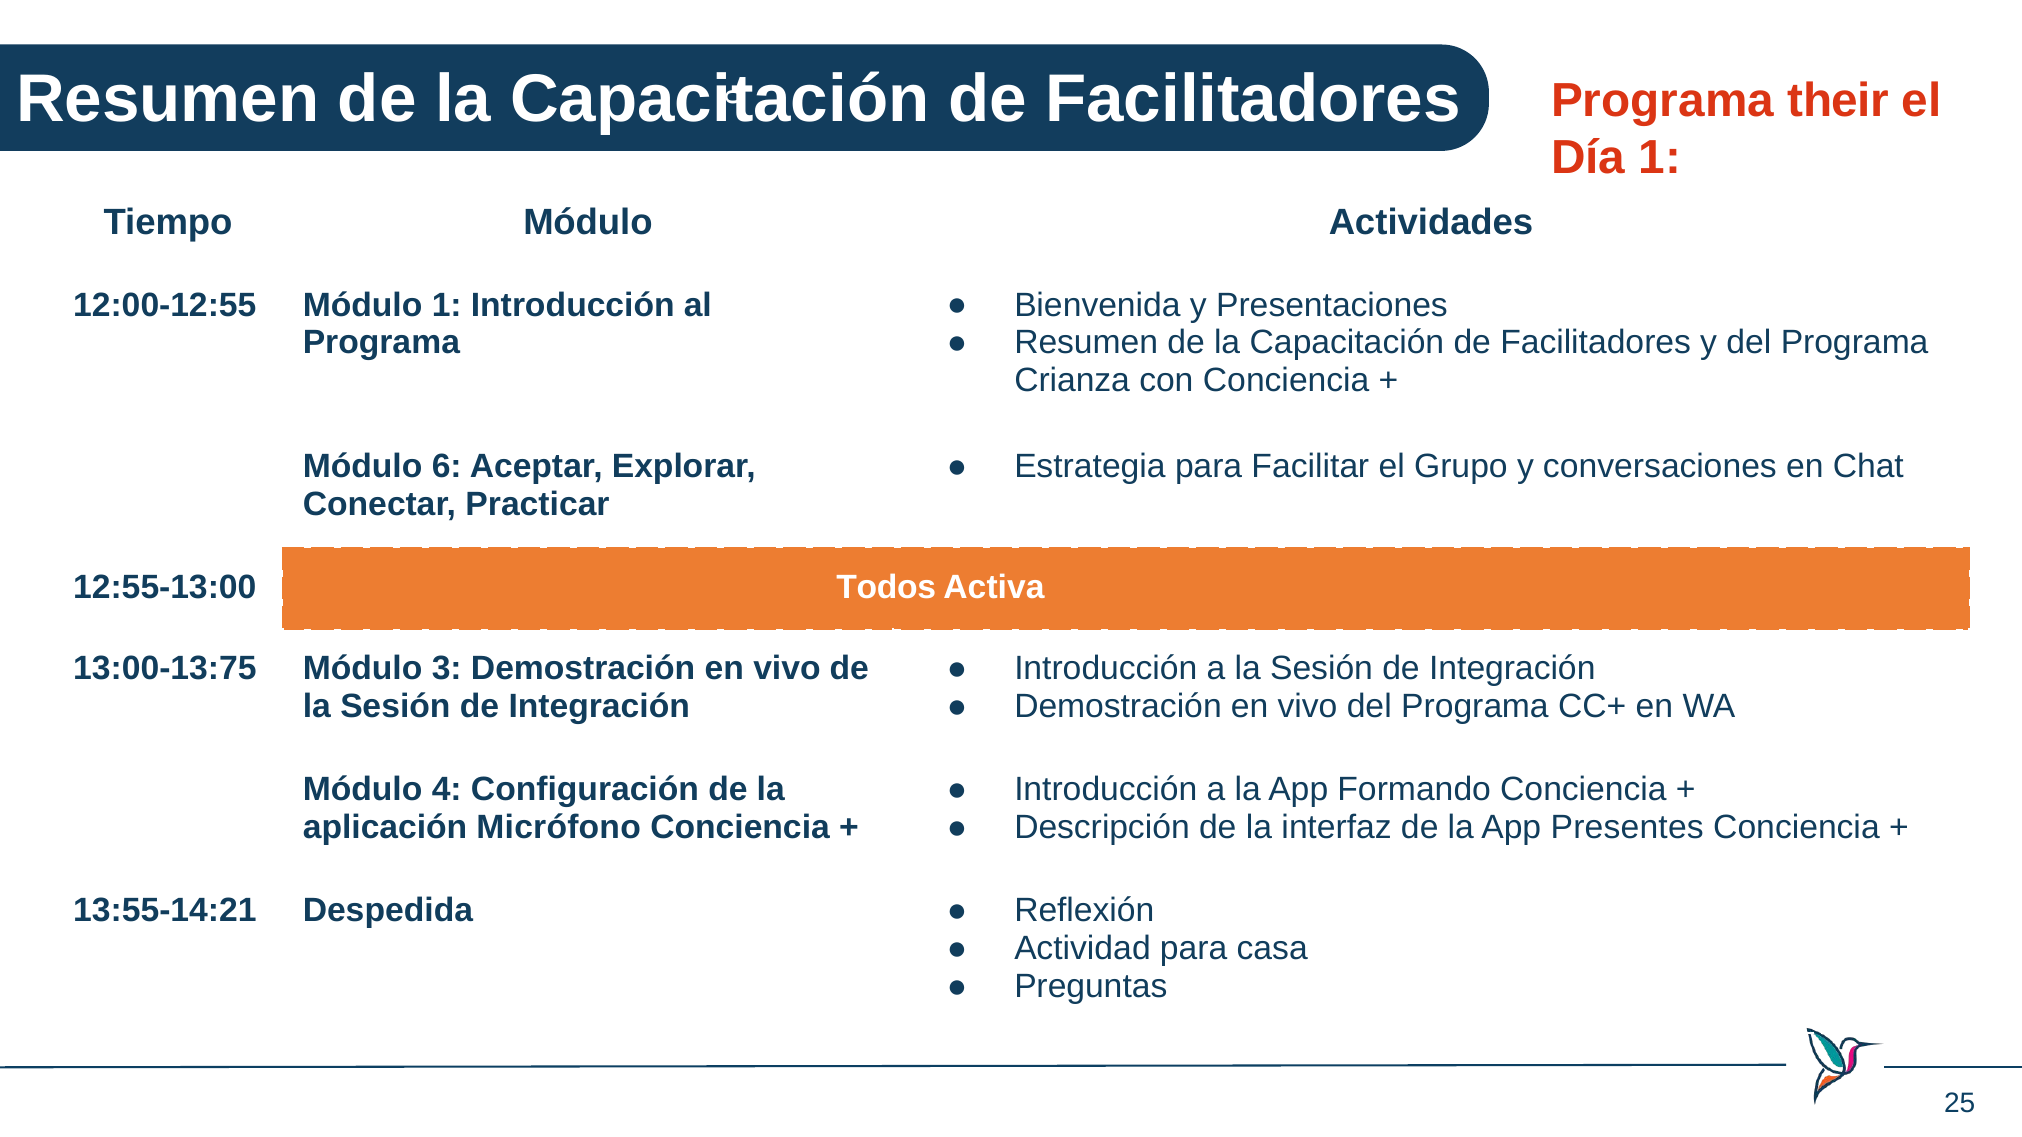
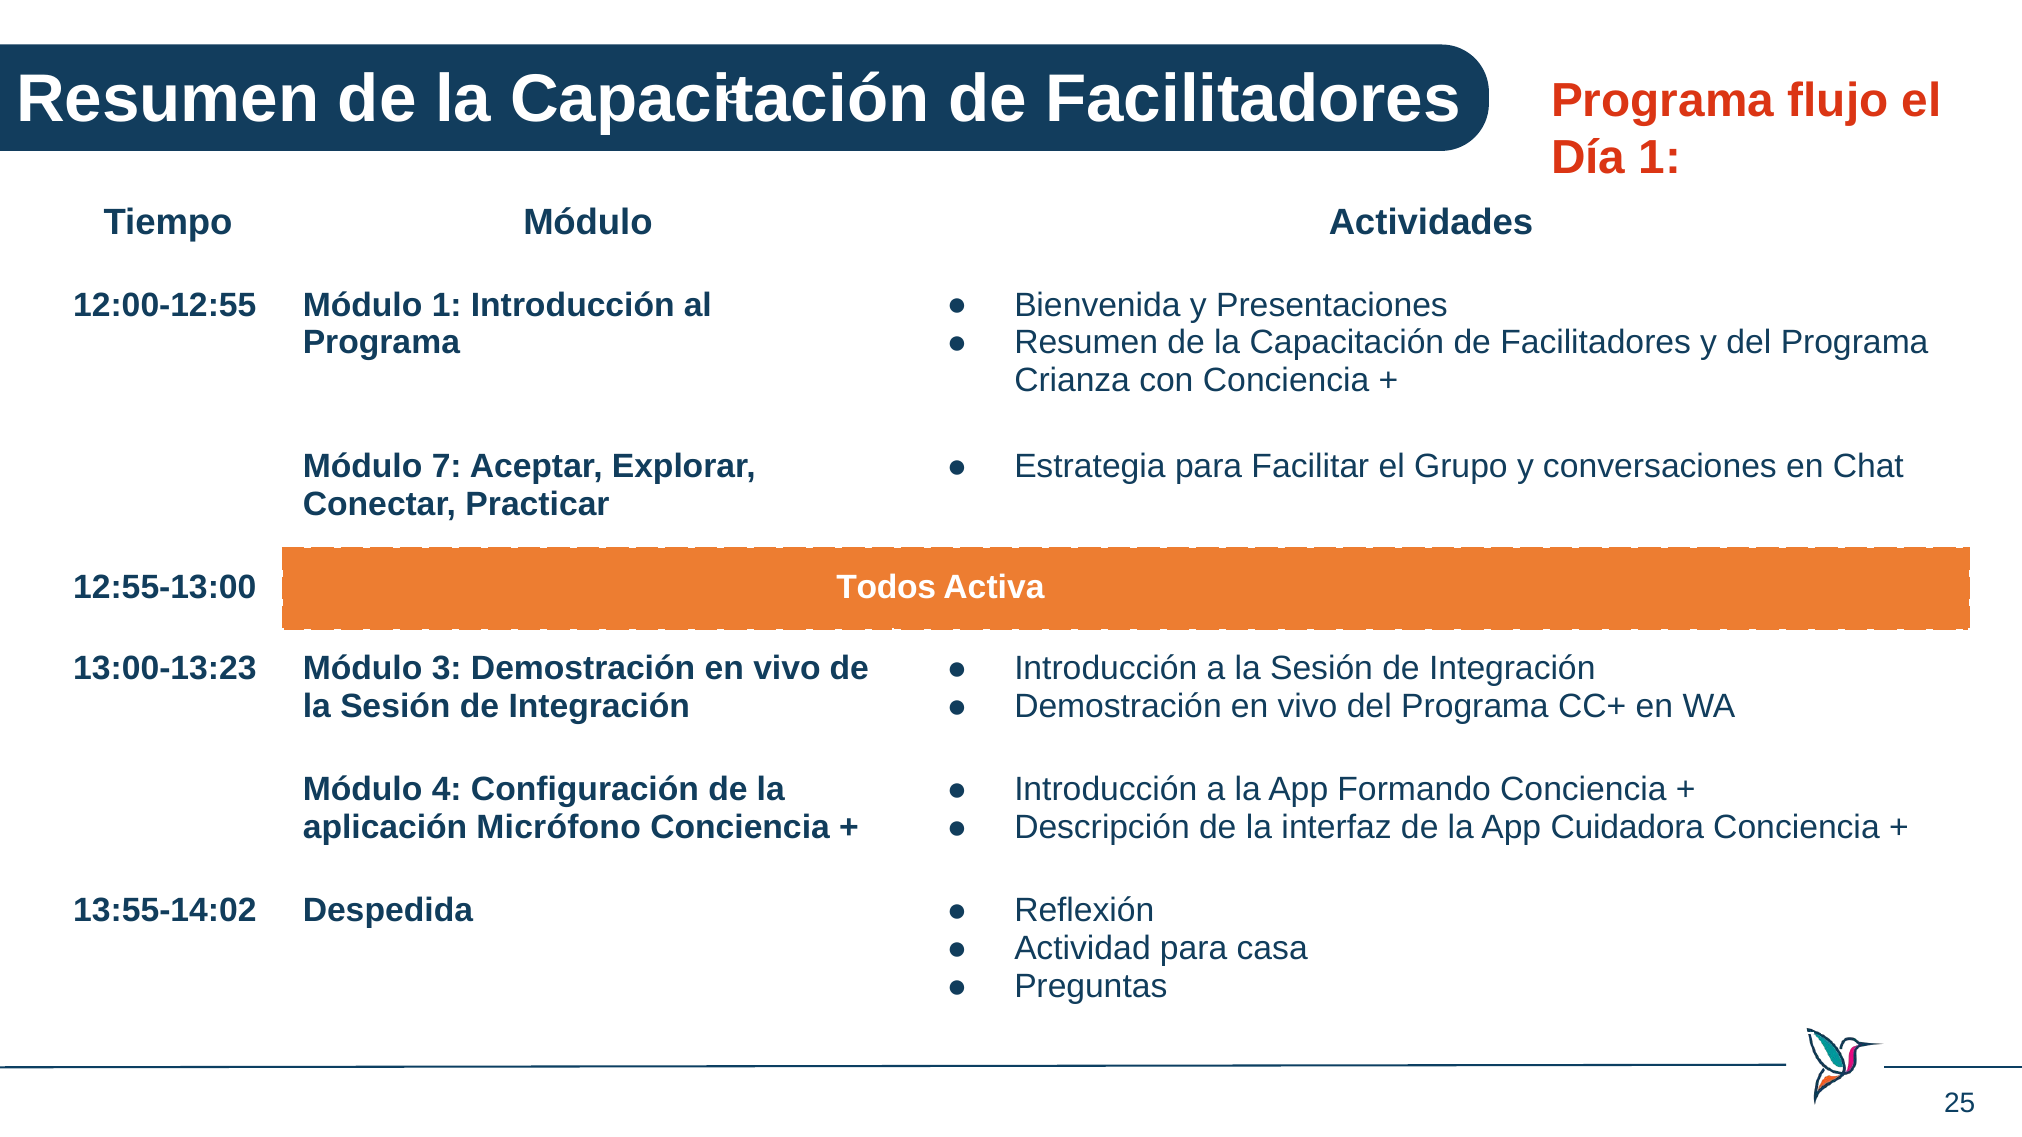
their: their -> flujo (1838, 101)
6: 6 -> 7 (447, 467)
13:00-13:75: 13:00-13:75 -> 13:00-13:23 (165, 669)
Presentes: Presentes -> Cuidadora (1627, 828)
13:55-14:21: 13:55-14:21 -> 13:55-14:02 (165, 911)
